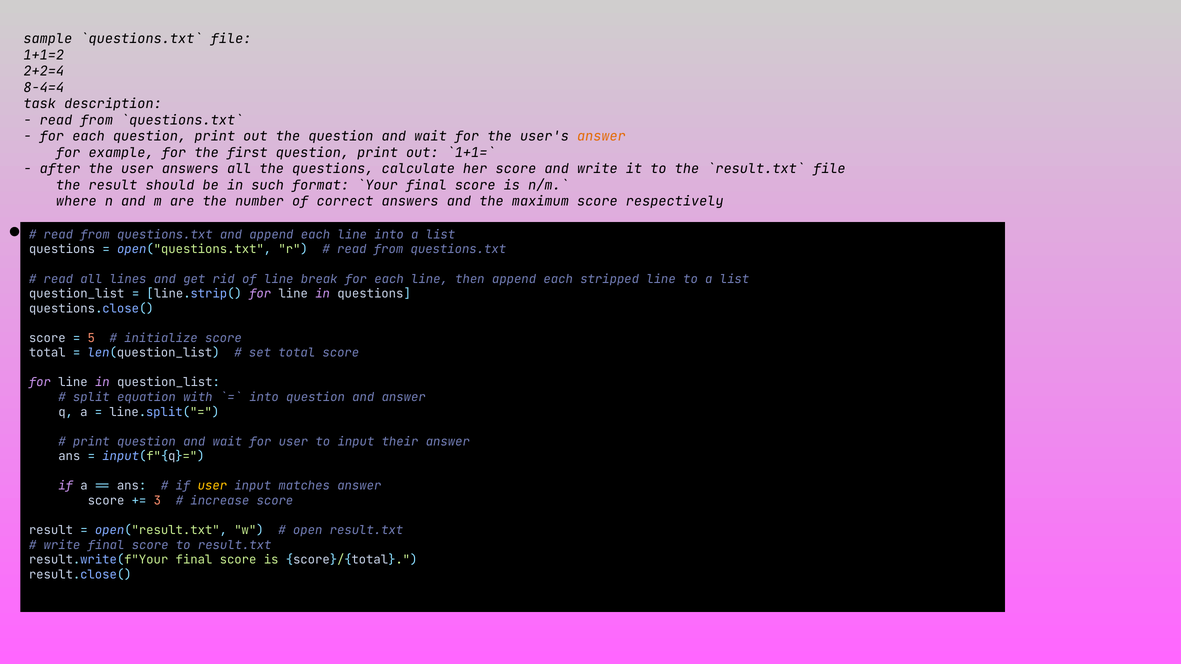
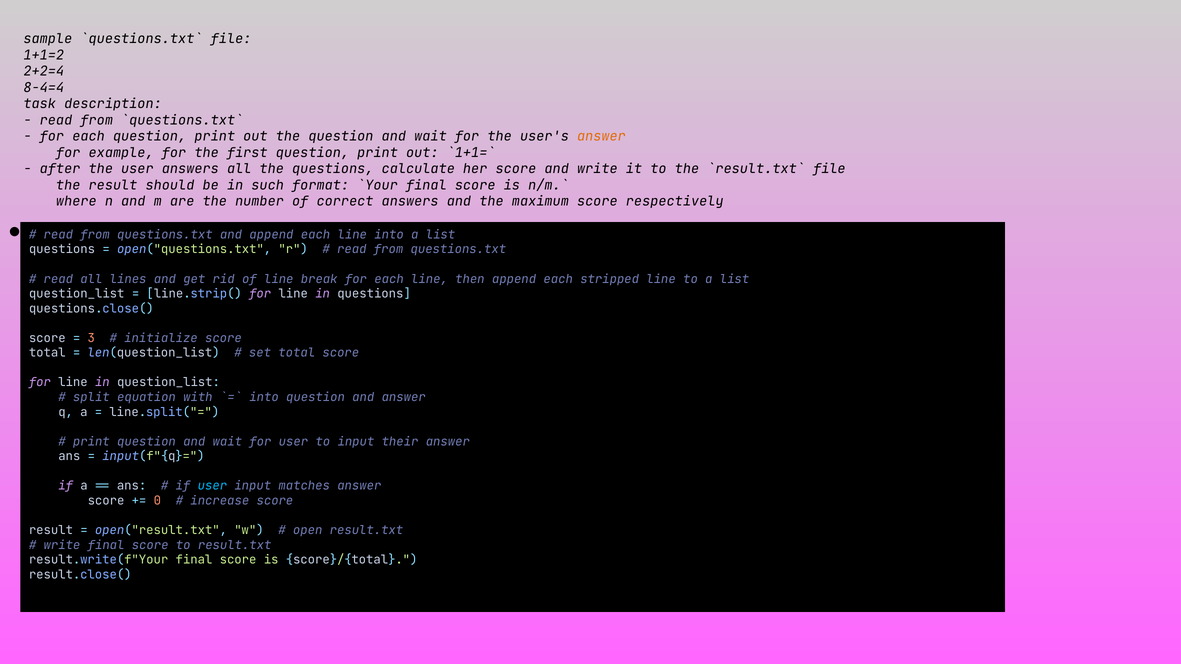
5: 5 -> 3 (91, 338)
user colour: yellow -> light blue (212, 486)
3: 3 -> 0 (157, 501)
